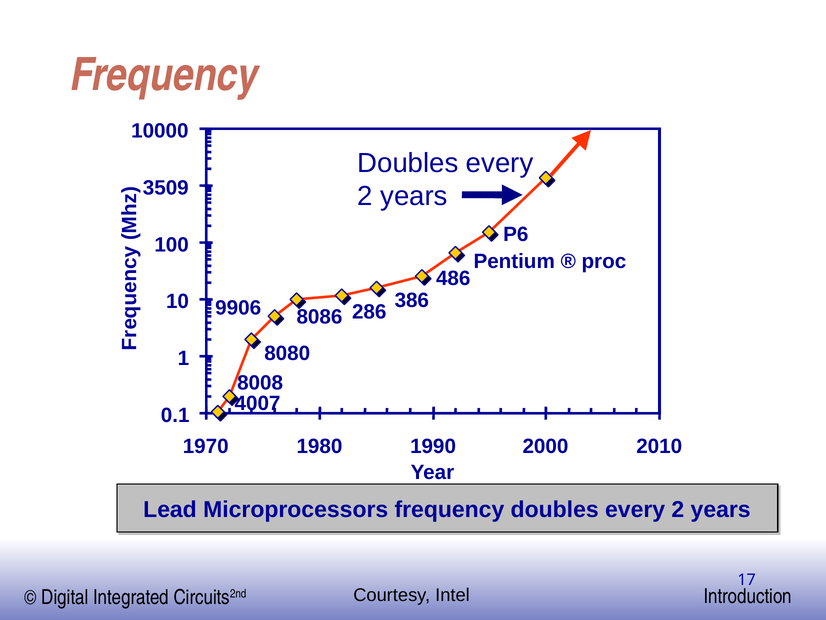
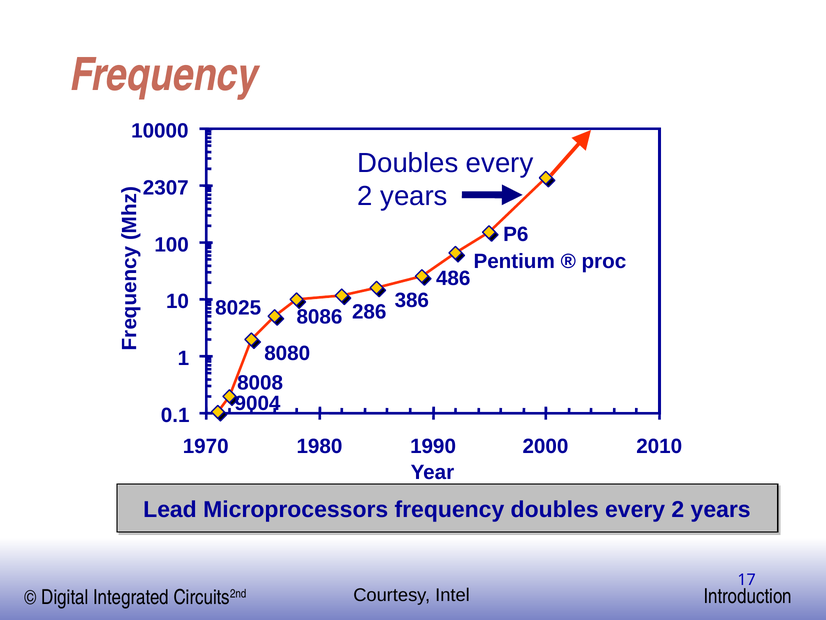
3509: 3509 -> 2307 (166, 188)
9906: 9906 -> 8025 (238, 308)
4007: 4007 -> 9004 (258, 403)
